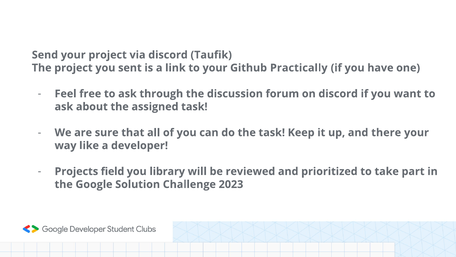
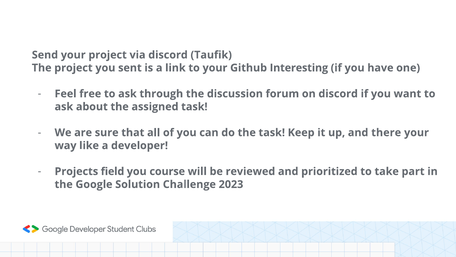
Practically: Practically -> Interesting (299, 68)
library: library -> course (167, 171)
